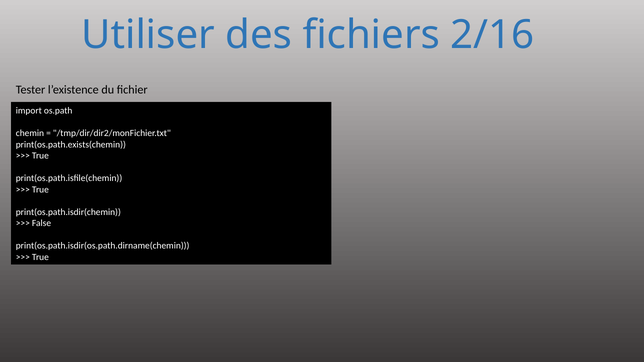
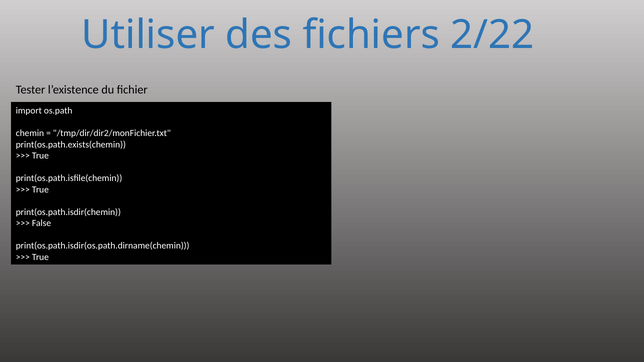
2/16: 2/16 -> 2/22 (492, 35)
